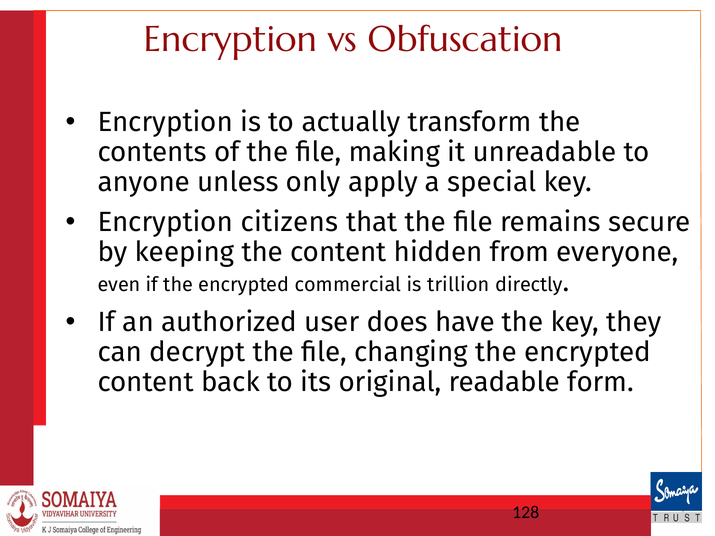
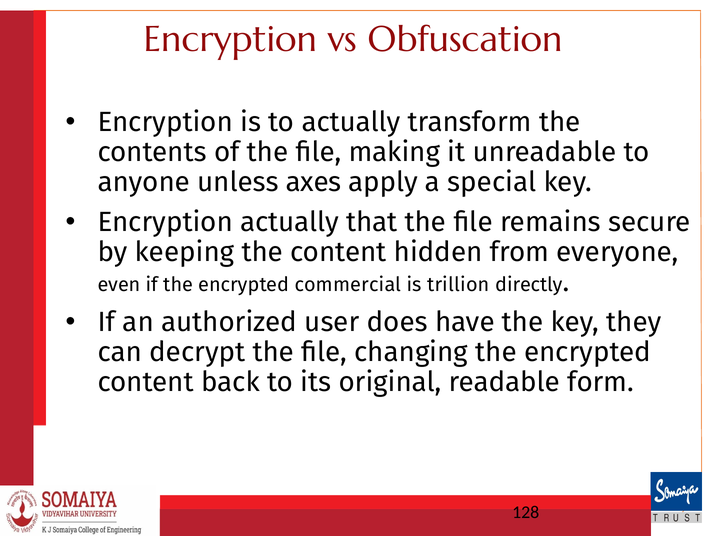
only: only -> axes (313, 182)
Encryption citizens: citizens -> actually (290, 222)
